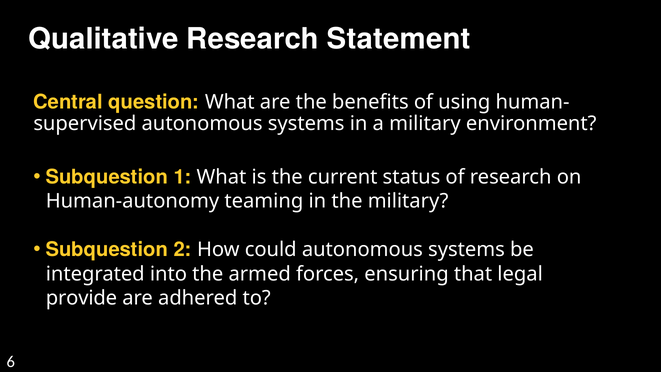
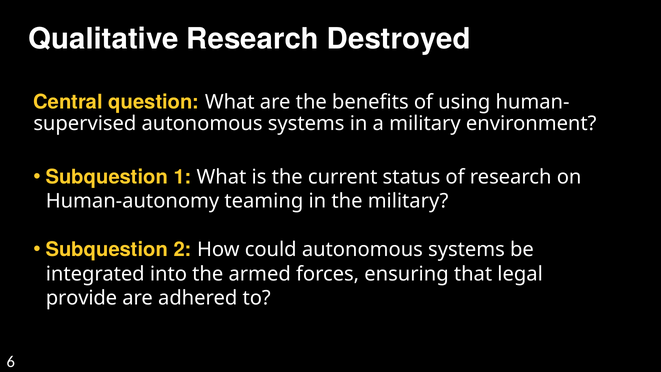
Statement: Statement -> Destroyed (399, 39)
